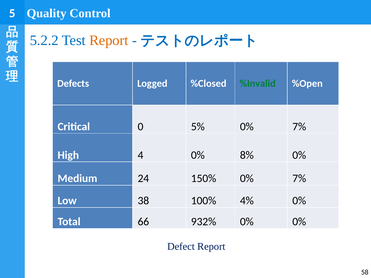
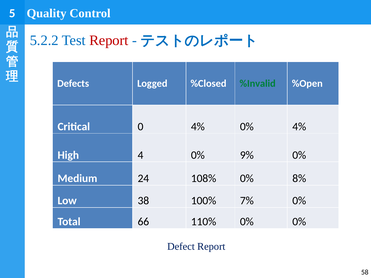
Report colour: orange -> red (109, 40)
0 5%: 5% -> 4% (198, 127)
7%: 7% -> 4% (299, 127)
8%: 8% -> 9% (247, 155)
150%: 150% -> 108% (204, 179)
7%: 7% -> 8% (299, 179)
4%: 4% -> 7% (247, 201)
932%: 932% -> 110% (204, 222)
